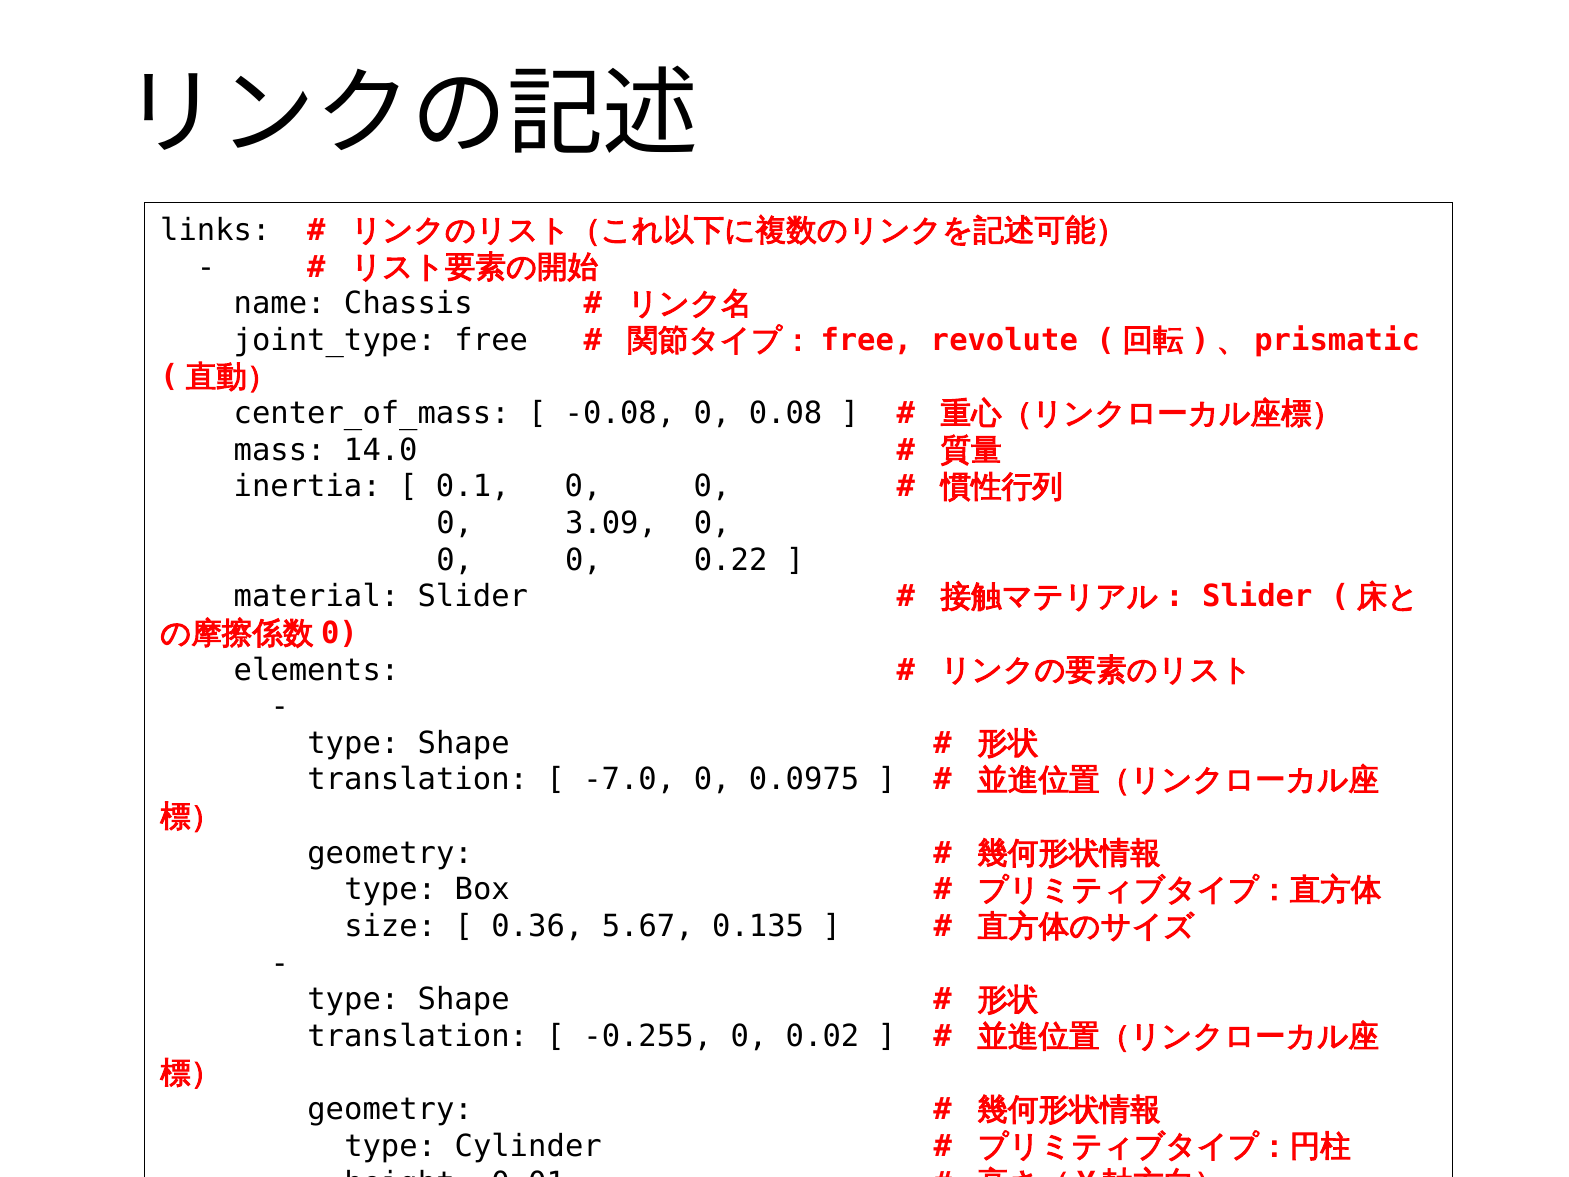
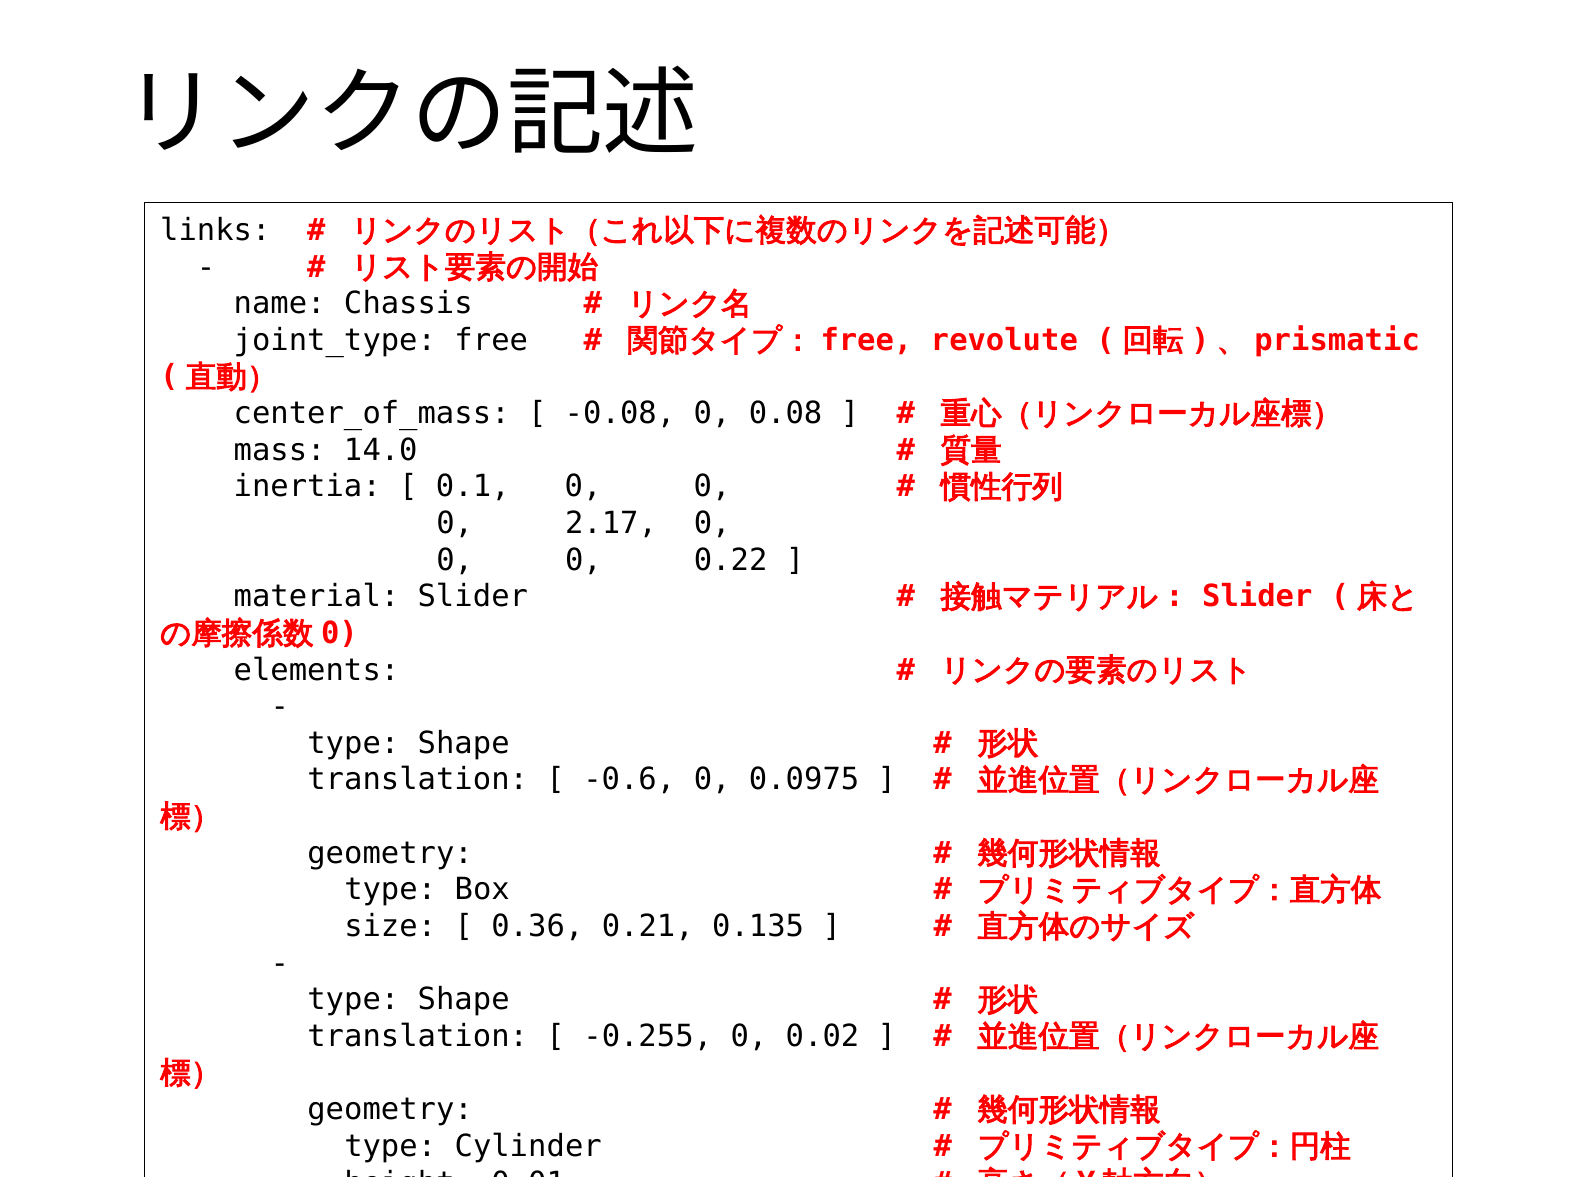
3.09: 3.09 -> 2.17 (611, 523)
-7.0: -7.0 -> -0.6 (629, 780)
5.67: 5.67 -> 0.21 (648, 926)
